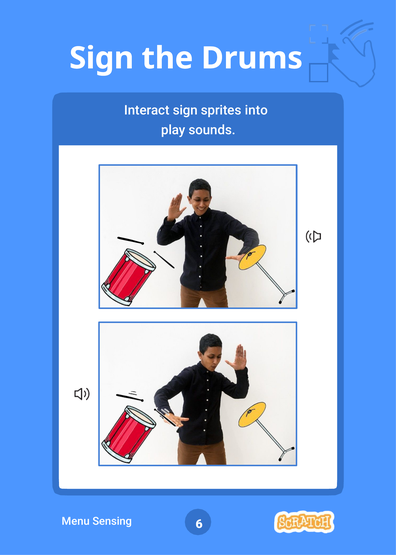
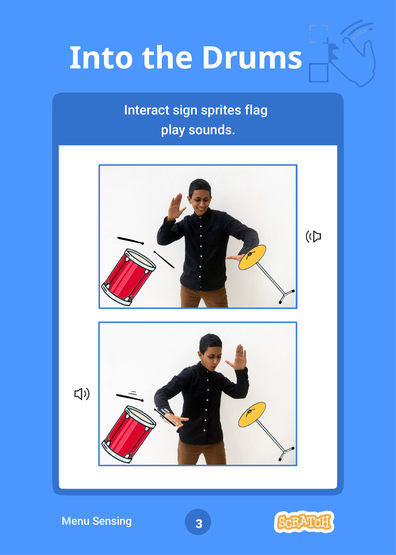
Sign: Sign -> Into (102, 58)
into: into -> flag (256, 110)
6: 6 -> 3 (199, 523)
